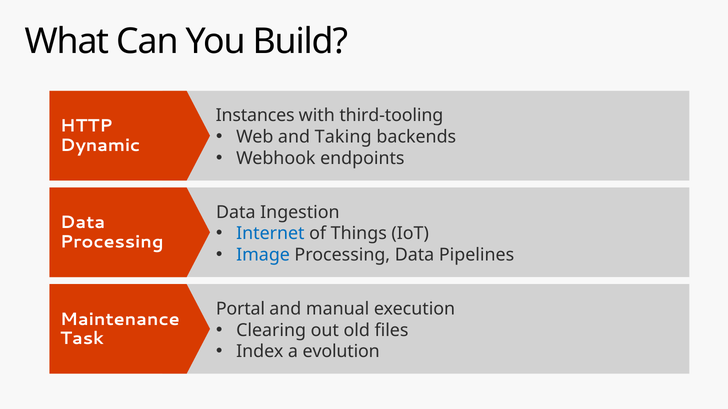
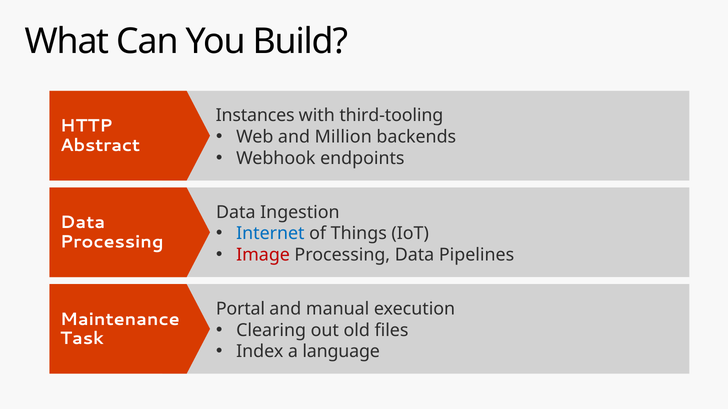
Taking: Taking -> Million (343, 137)
Dynamic: Dynamic -> Abstract (100, 145)
Image colour: blue -> red (263, 255)
evolution: evolution -> language (341, 352)
